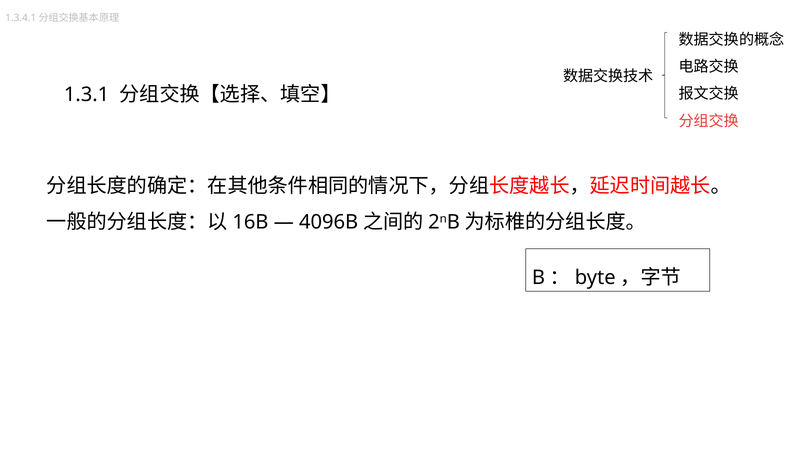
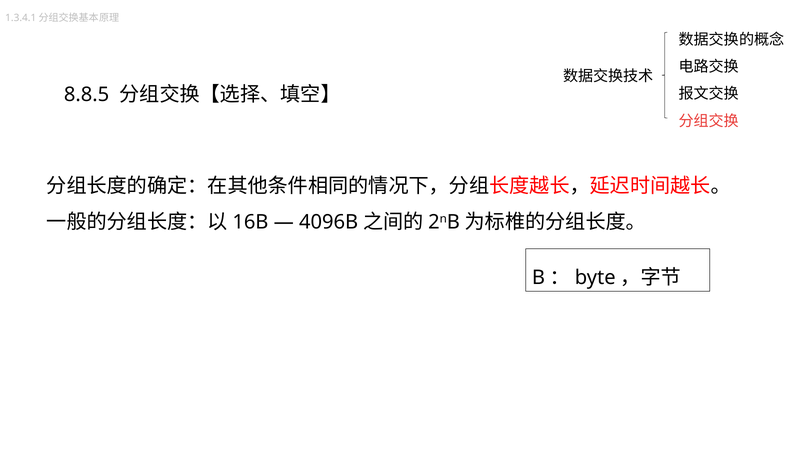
1.3.1: 1.3.1 -> 8.8.5 (87, 95)
